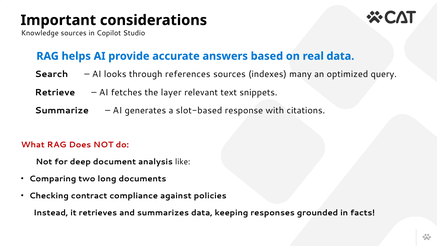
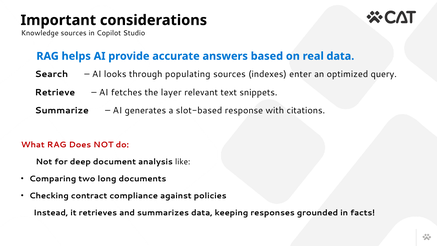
references: references -> populating (188, 74)
many: many -> enter (300, 74)
